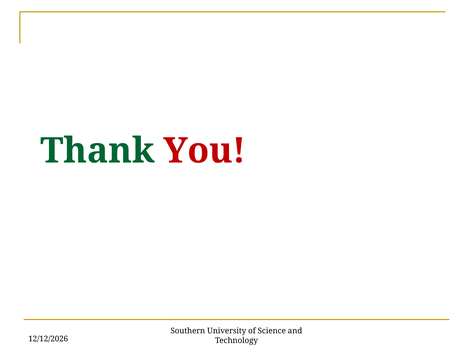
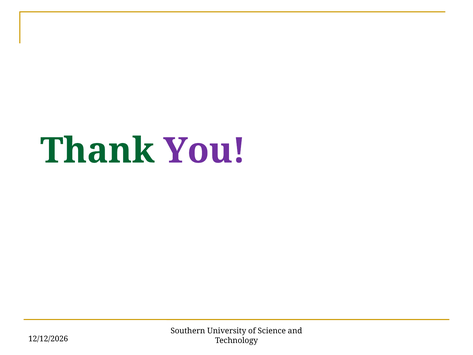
You colour: red -> purple (204, 151)
